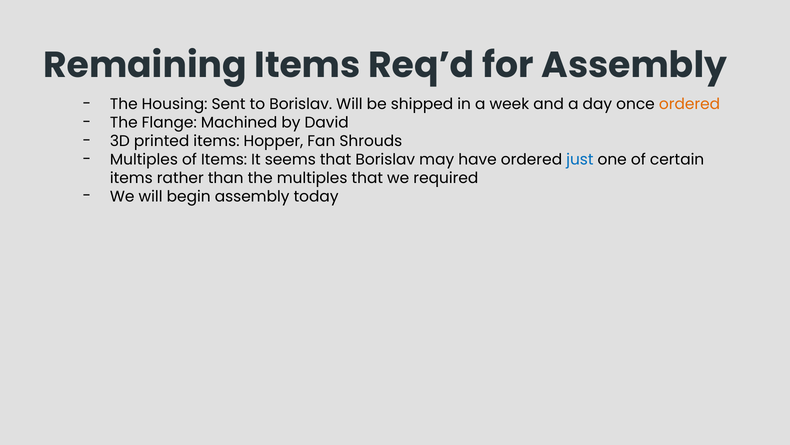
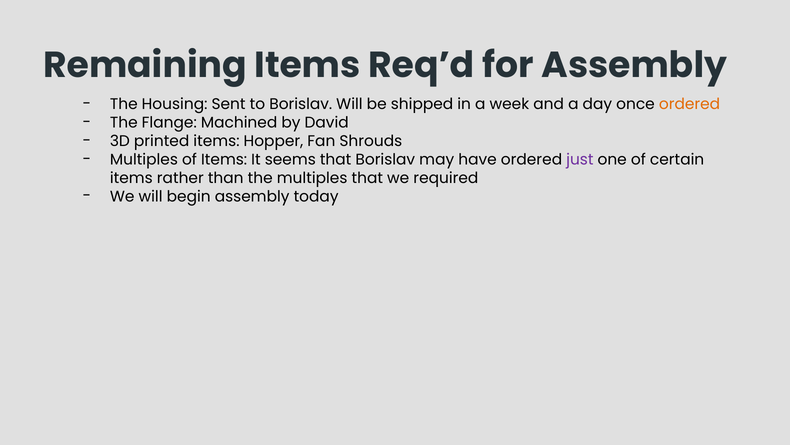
just colour: blue -> purple (580, 160)
